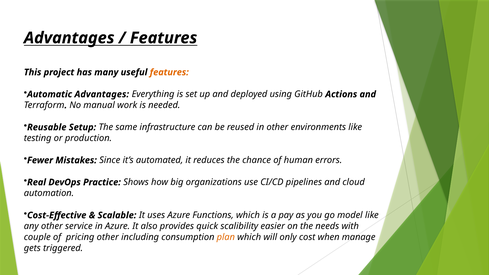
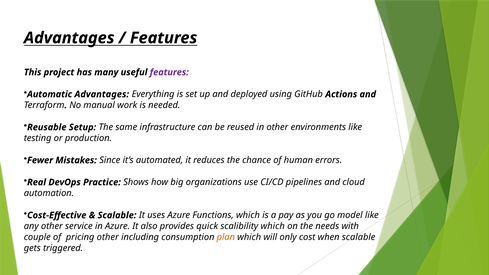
features colour: orange -> purple (169, 72)
scalibility easier: easier -> which (273, 226)
when manage: manage -> scalable (359, 237)
